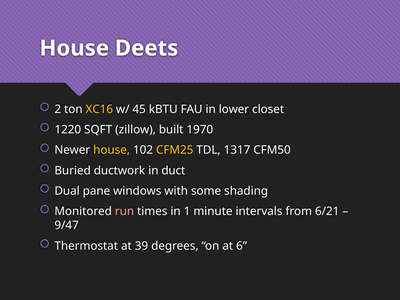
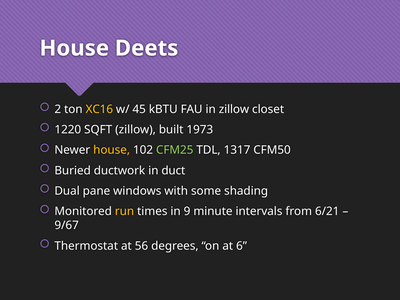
in lower: lower -> zillow (234, 109)
1970: 1970 -> 1973 (200, 130)
CFM25 colour: yellow -> light green (175, 150)
run colour: pink -> yellow (124, 211)
1: 1 -> 9 (187, 211)
9/47: 9/47 -> 9/67 (67, 225)
39: 39 -> 56 (141, 246)
